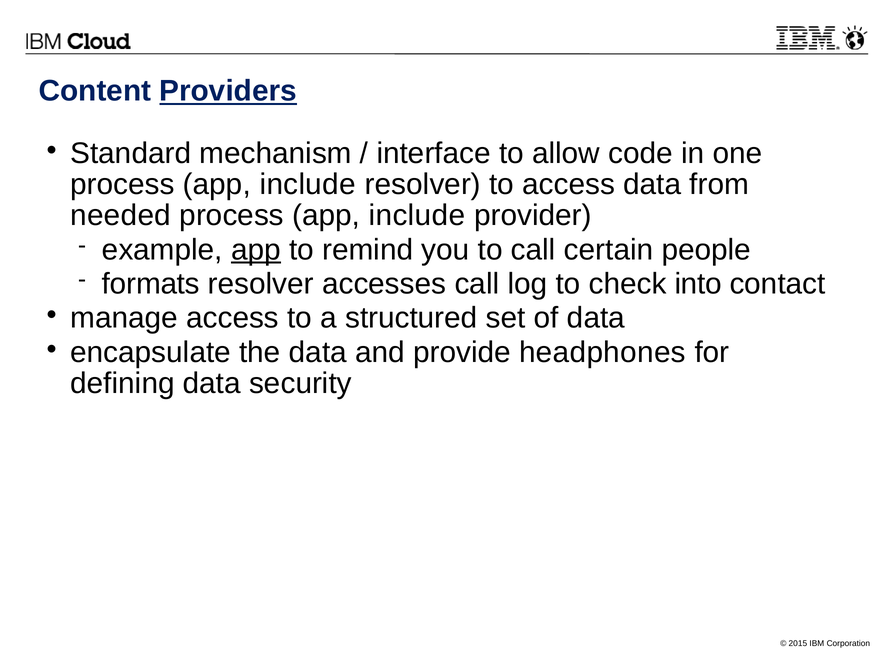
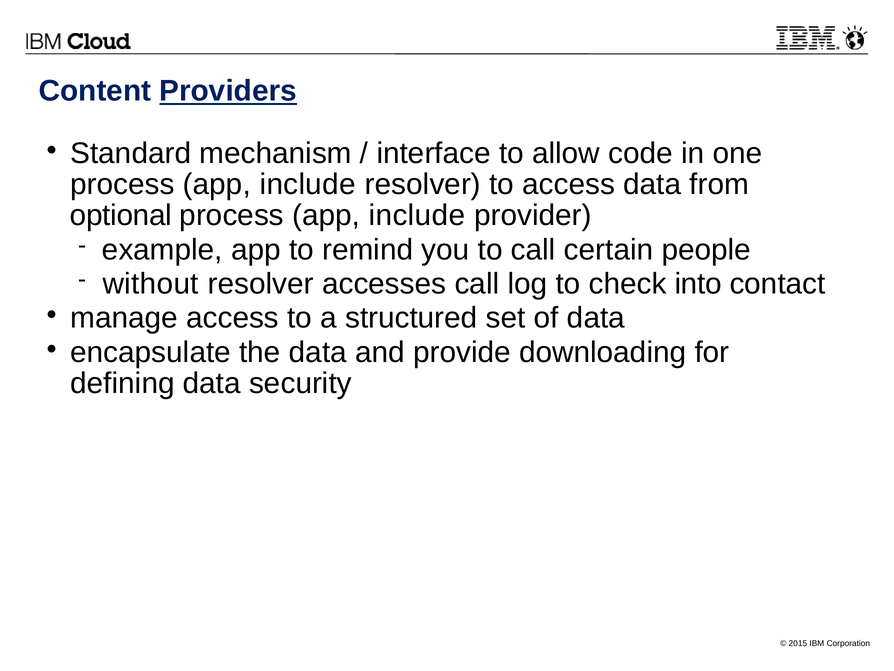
needed: needed -> optional (121, 215)
app underline: present -> none (256, 250)
formats: formats -> without (151, 284)
headphones: headphones -> downloading (603, 352)
